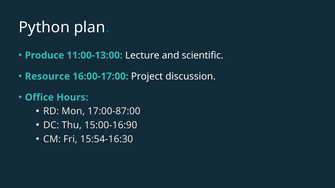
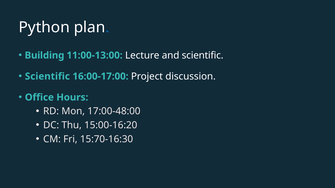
Produce: Produce -> Building (44, 55)
Resource: Resource -> Scientific (47, 77)
17:00-87:00: 17:00-87:00 -> 17:00-48:00 (114, 111)
15:00-16:90: 15:00-16:90 -> 15:00-16:20 (111, 125)
15:54-16:30: 15:54-16:30 -> 15:70-16:30 (107, 139)
